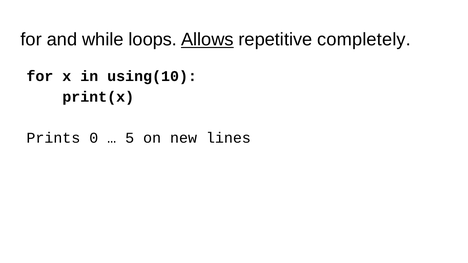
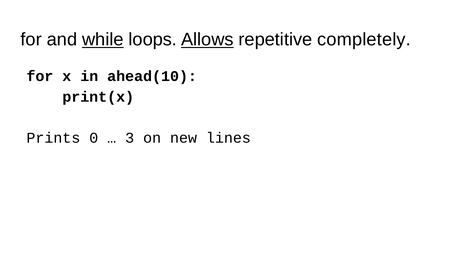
while underline: none -> present (103, 40)
using(10: using(10 -> ahead(10 (152, 76)
5: 5 -> 3 (130, 138)
